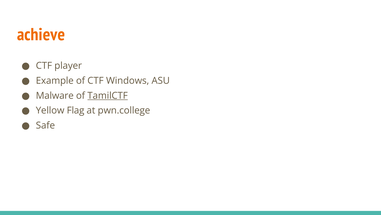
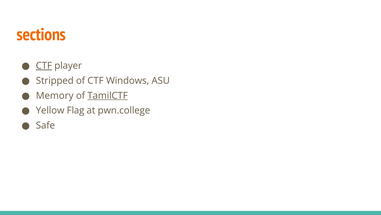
achieve: achieve -> sections (41, 34)
CTF underline: none -> present (44, 66)
Example: Example -> Stripped (55, 80)
Malware: Malware -> Memory (55, 95)
